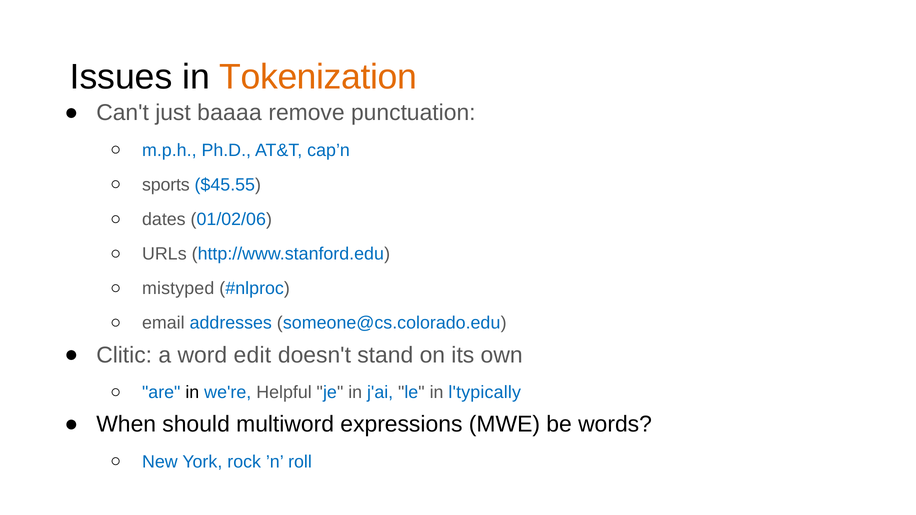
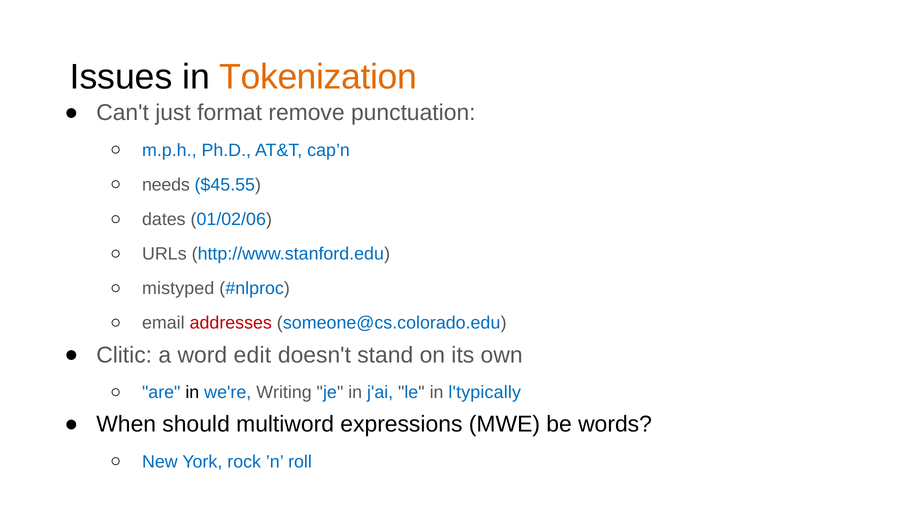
baaaa: baaaa -> format (230, 113)
sports: sports -> needs (166, 185)
addresses colour: blue -> red (231, 323)
Helpful: Helpful -> Writing (284, 393)
